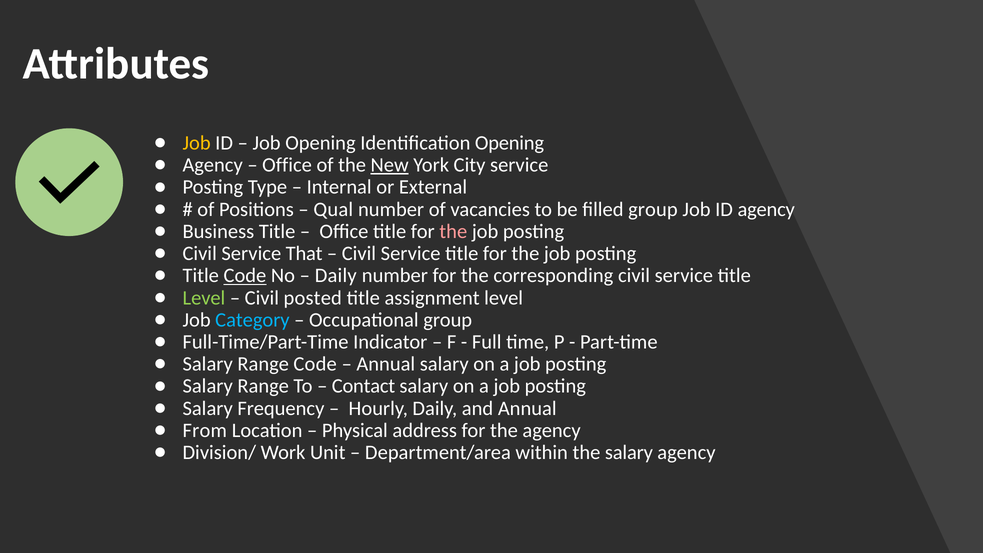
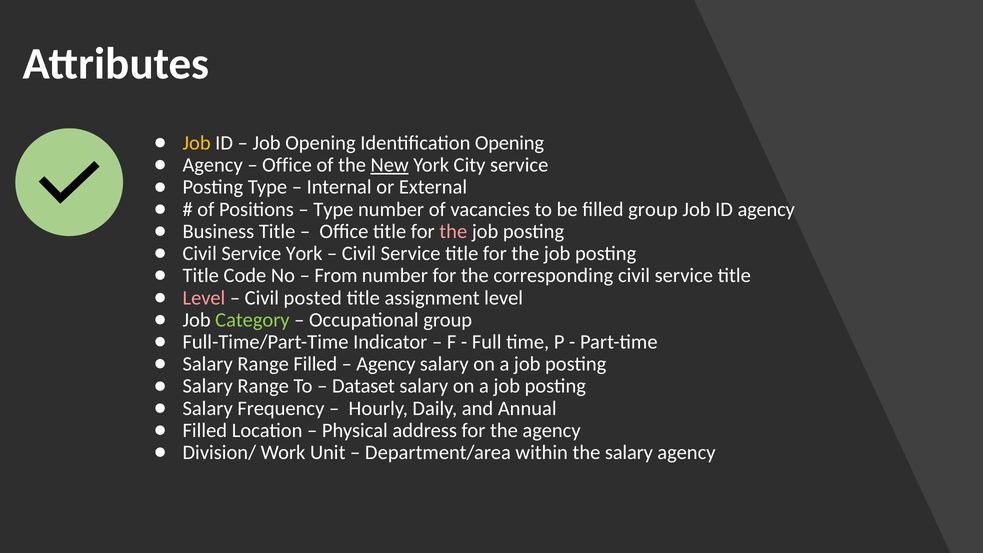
Qual: Qual -> Type (333, 209)
Service That: That -> York (304, 253)
Code underline: present -> none (245, 276)
Daily: Daily -> From (336, 276)
Level colour: light green -> pink (204, 298)
Category colour: light blue -> light green (252, 320)
Range Code: Code -> Filled (315, 364)
Annual: Annual -> Agency (386, 364)
Contact: Contact -> Dataset (363, 386)
From: From -> Filled (205, 430)
